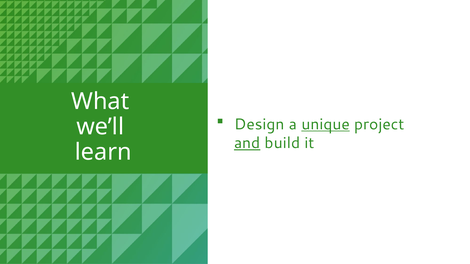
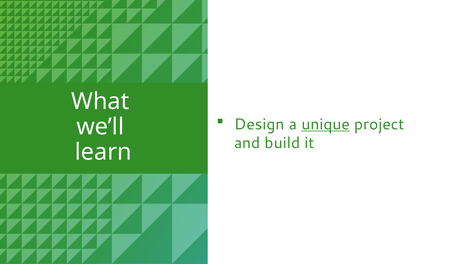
and underline: present -> none (247, 143)
